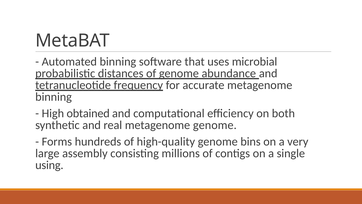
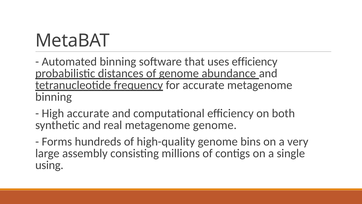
uses microbial: microbial -> efficiency (255, 62)
High obtained: obtained -> accurate (88, 113)
